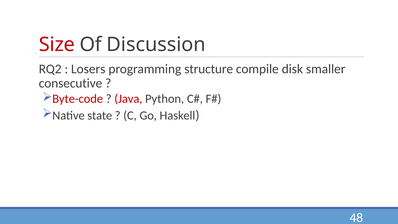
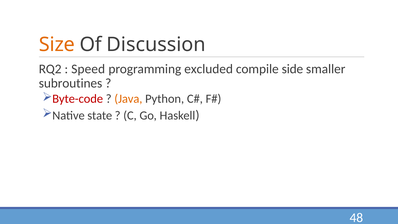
Size colour: red -> orange (57, 45)
Losers: Losers -> Speed (88, 69)
structure: structure -> excluded (209, 69)
disk: disk -> side (292, 69)
consecutive: consecutive -> subroutines (71, 83)
Java colour: red -> orange (128, 99)
